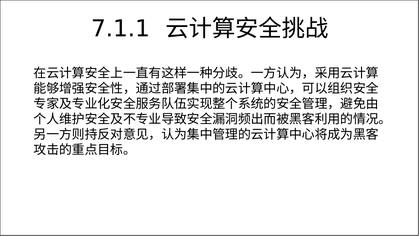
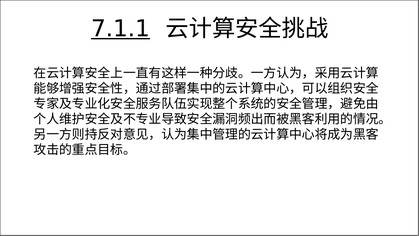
7.1.1 underline: none -> present (121, 29)
